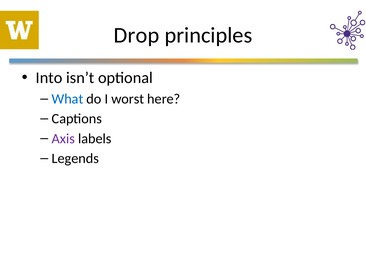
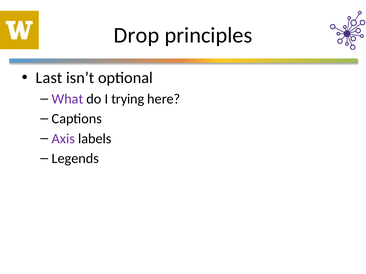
Into: Into -> Last (49, 78)
What colour: blue -> purple (67, 99)
worst: worst -> trying (128, 99)
